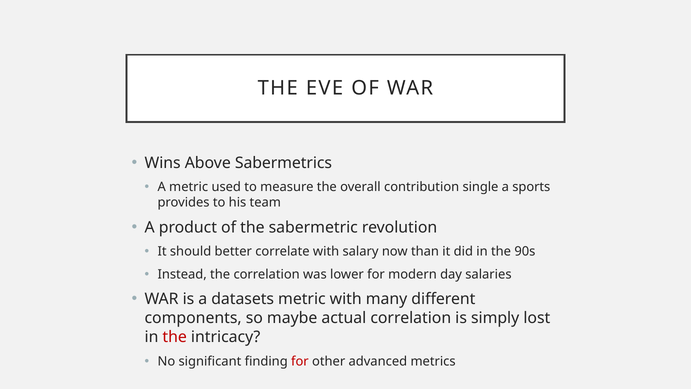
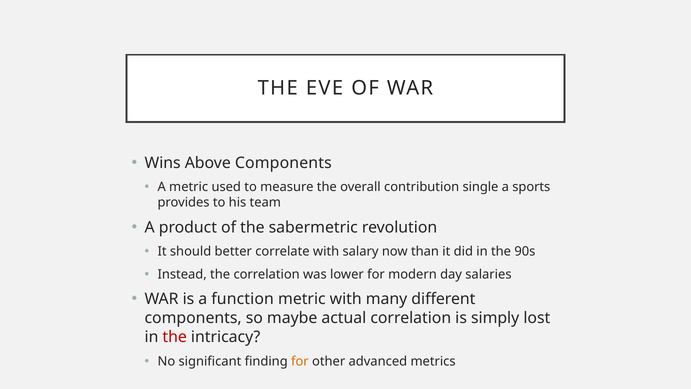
Above Sabermetrics: Sabermetrics -> Components (283, 163)
datasets: datasets -> function (243, 299)
for colour: red -> orange (300, 361)
